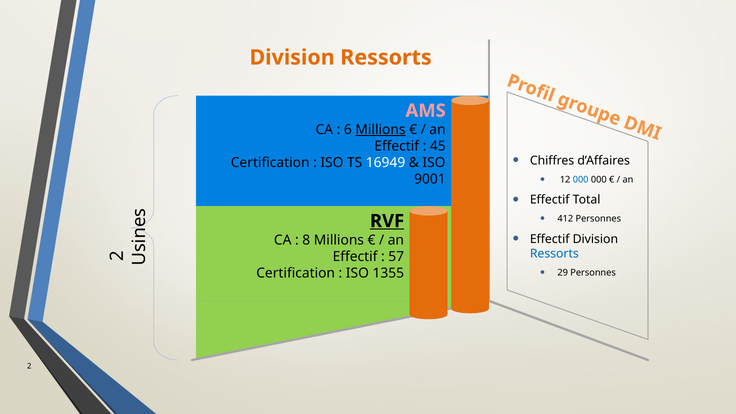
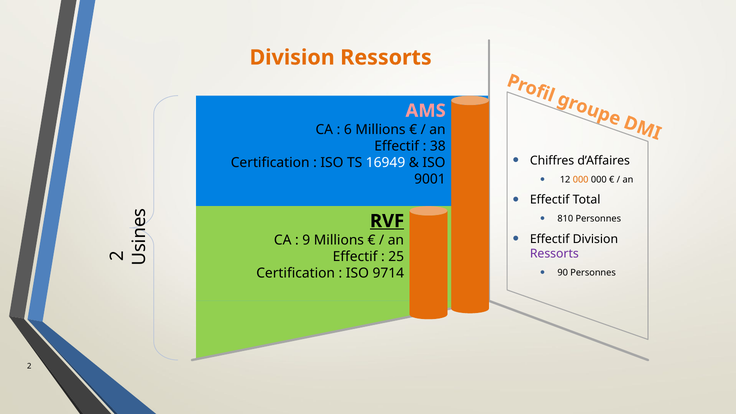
Millions underline: present -> none (380, 130)
45: 45 -> 38 (438, 146)
000 colour: blue -> orange (581, 180)
412: 412 -> 810 (565, 219)
8: 8 -> 9 (306, 240)
Ressorts colour: blue -> purple (554, 254)
57: 57 -> 25 (396, 257)
29: 29 -> 90 (563, 273)
1355: 1355 -> 9714 (388, 273)
